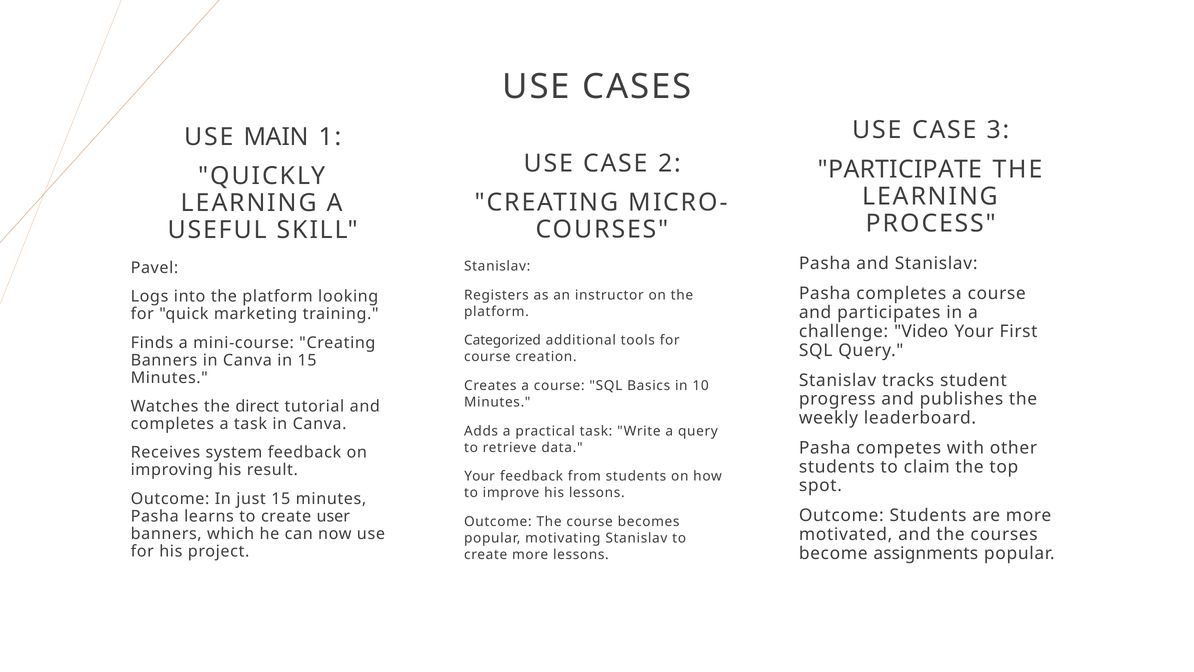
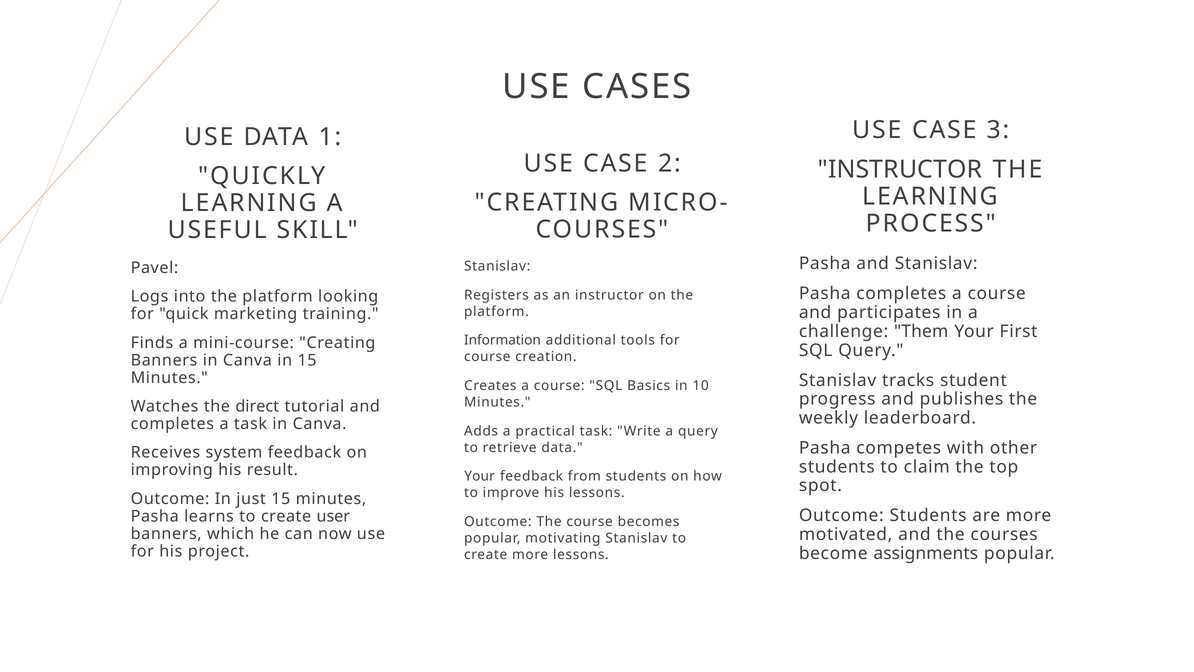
USE MAIN: MAIN -> DATA (276, 137)
PARTICIPATE: PARTICIPATE -> INSTRUCTOR (900, 169)
Video: Video -> Them (921, 331)
Categorized: Categorized -> Information (502, 340)
